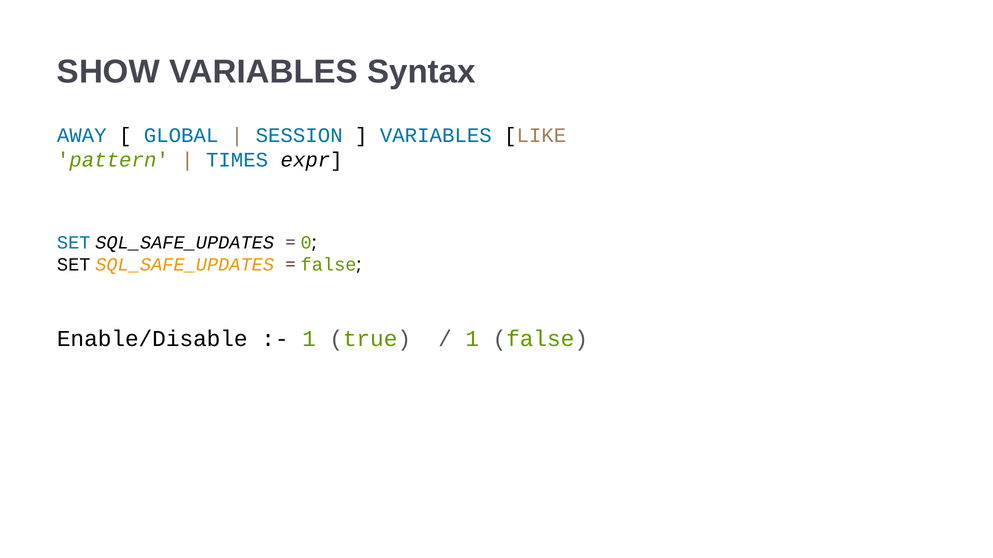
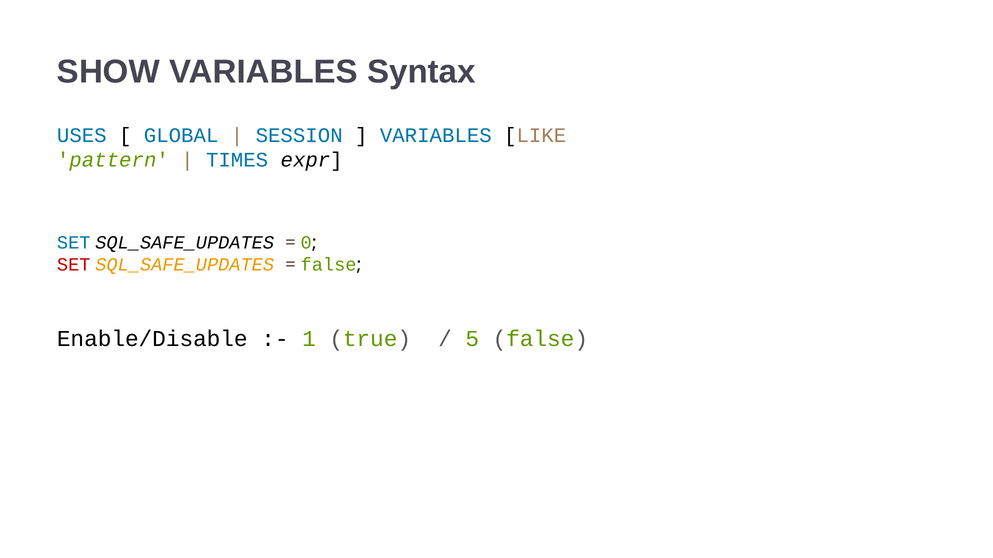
AWAY: AWAY -> USES (82, 135)
SET colour: black -> red (74, 265)
1: 1 -> 5 (472, 339)
